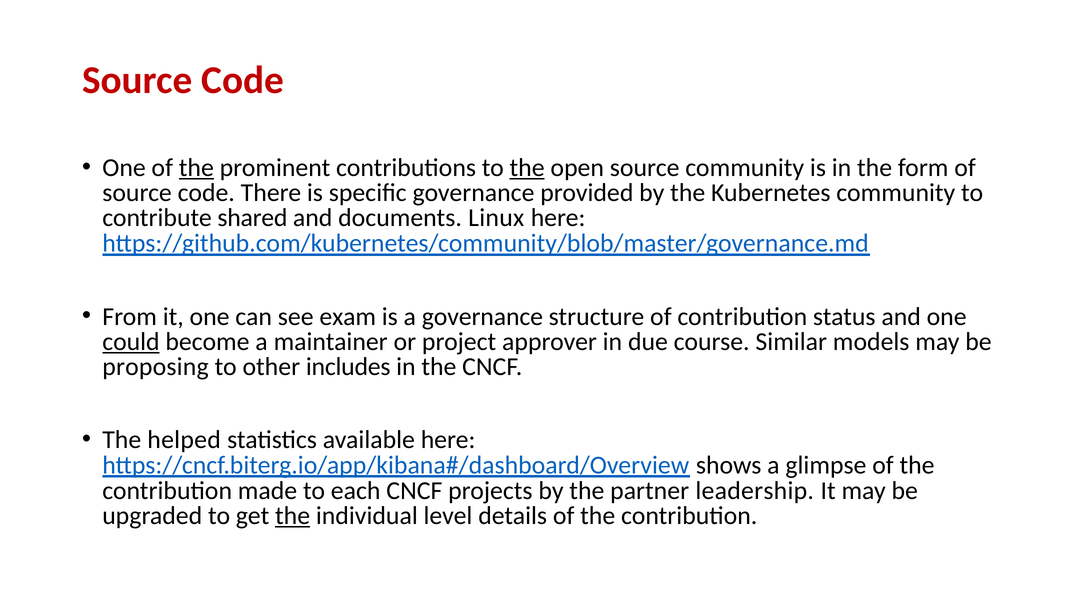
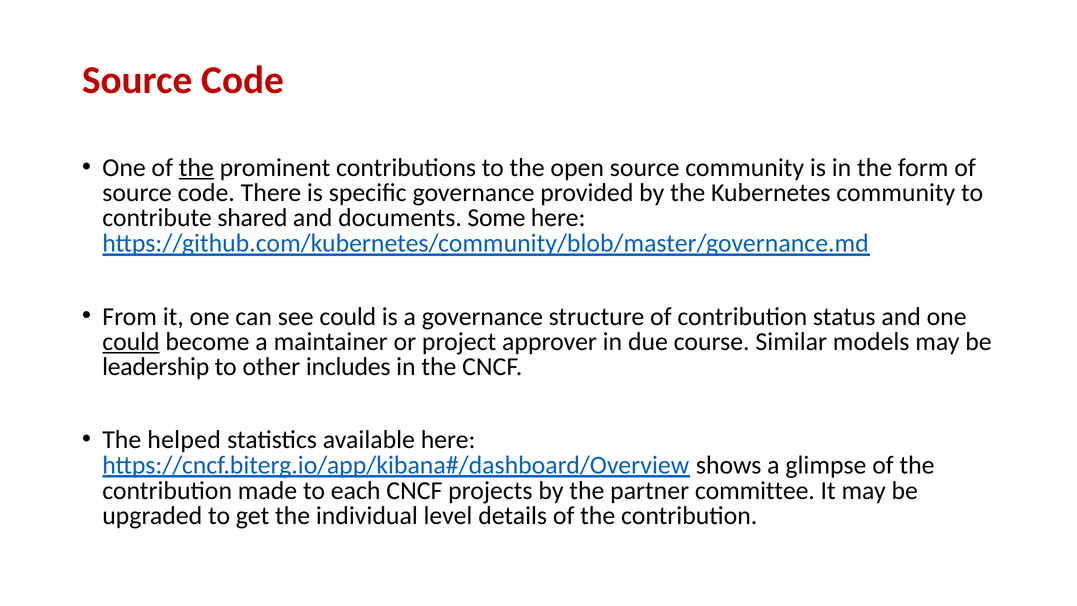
the underline: present -> none (527, 168)
Linux: Linux -> Some (496, 218)
see exam: exam -> could (348, 317)
proposing: proposing -> leadership (156, 367)
leadership: leadership -> committee (755, 490)
the underline: present -> none (293, 515)
